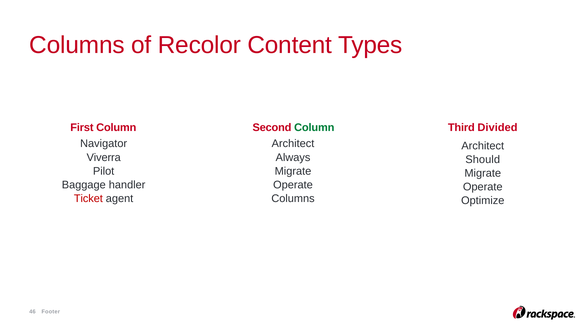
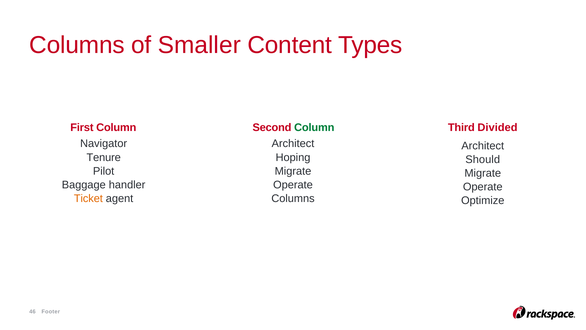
Recolor: Recolor -> Smaller (199, 45)
Viverra: Viverra -> Tenure (104, 157)
Always: Always -> Hoping (293, 157)
Ticket colour: red -> orange (88, 198)
